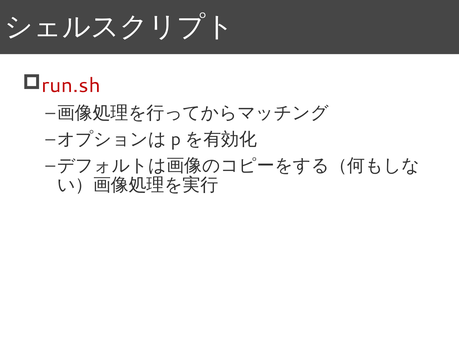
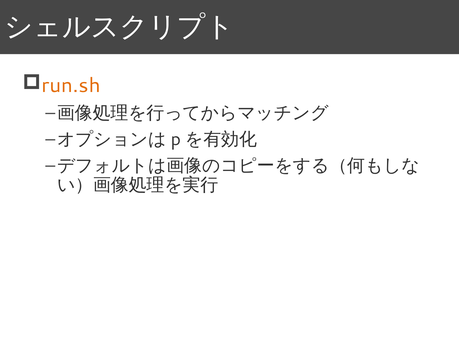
run.sh colour: red -> orange (71, 85)
